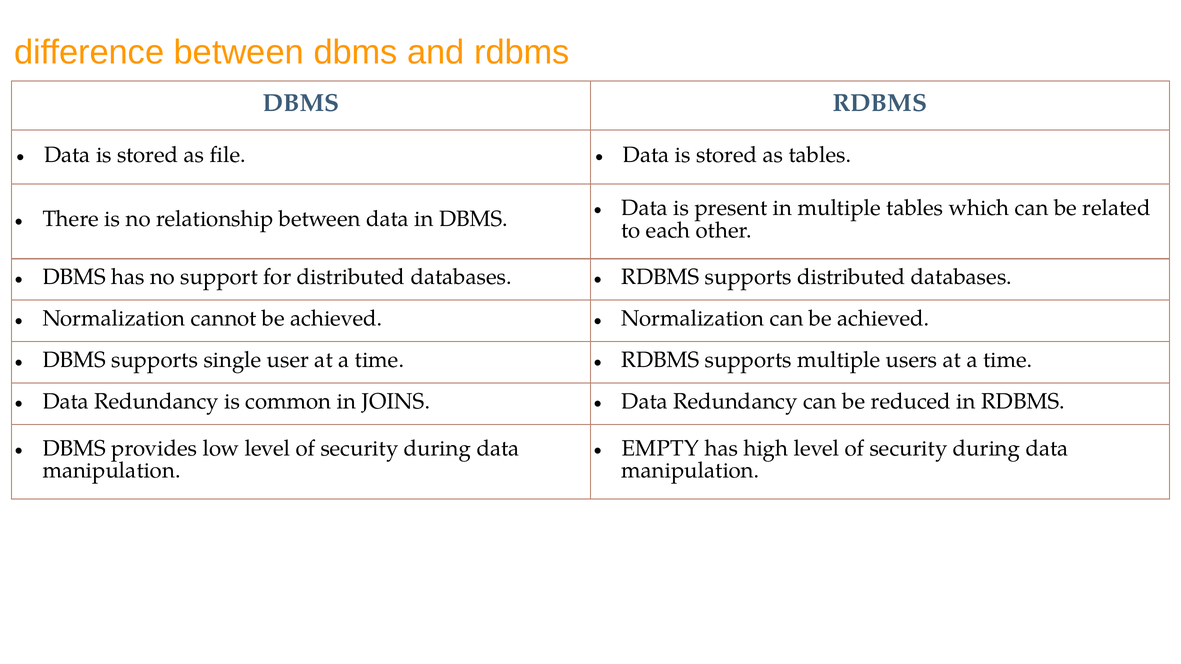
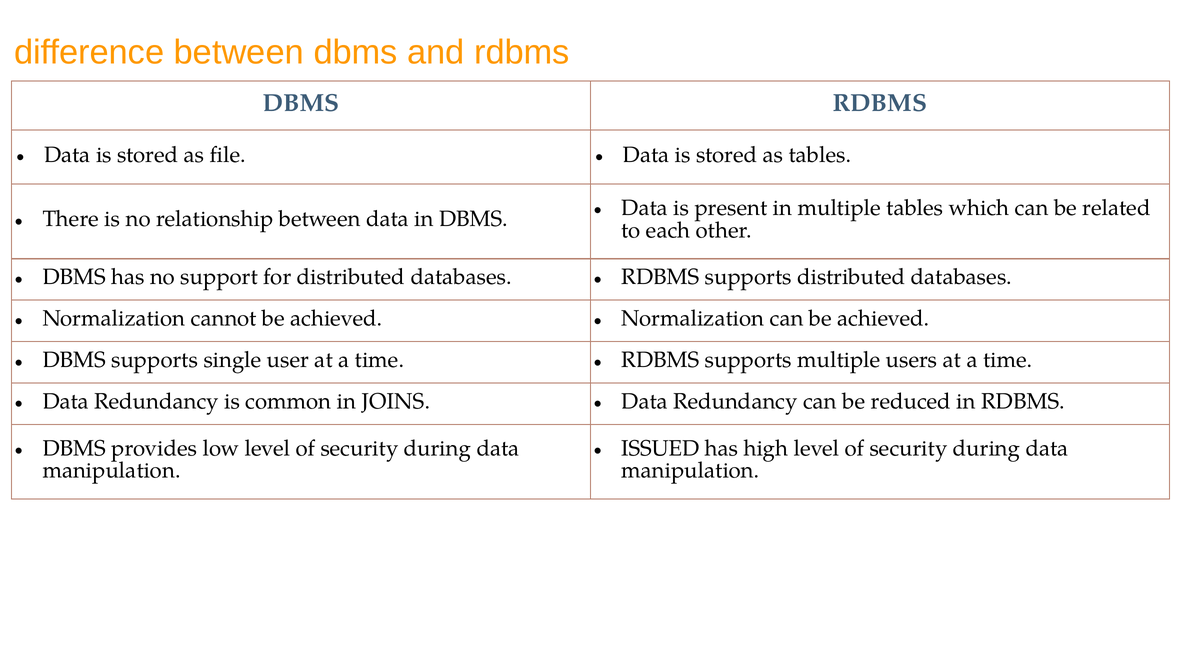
EMPTY: EMPTY -> ISSUED (660, 449)
